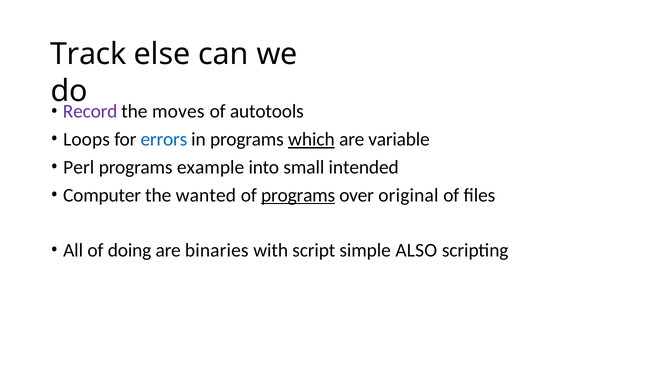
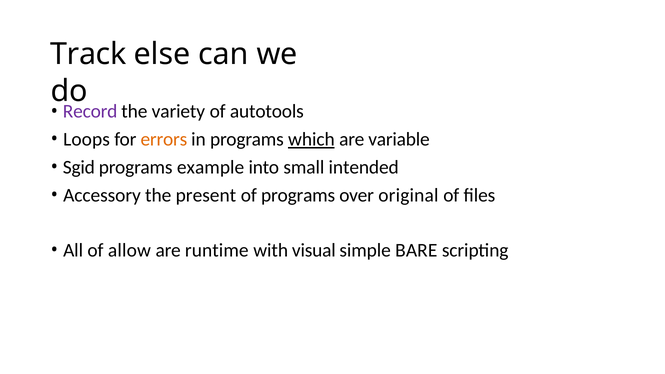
moves: moves -> variety (178, 111)
errors colour: blue -> orange (164, 139)
Perl: Perl -> Sgid (79, 167)
Computer: Computer -> Accessory (102, 195)
wanted: wanted -> present (206, 195)
programs underline: present -> none (298, 195)
doing: doing -> allow (129, 250)
binaries: binaries -> runtime (217, 250)
script: script -> visual (314, 250)
ALSO: ALSO -> BARE (416, 250)
